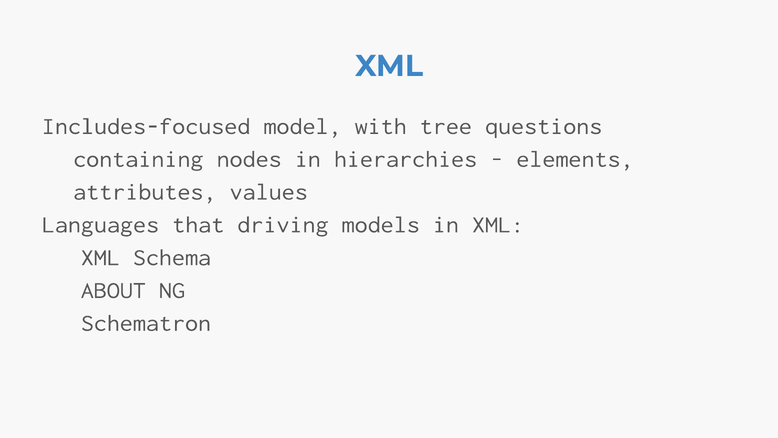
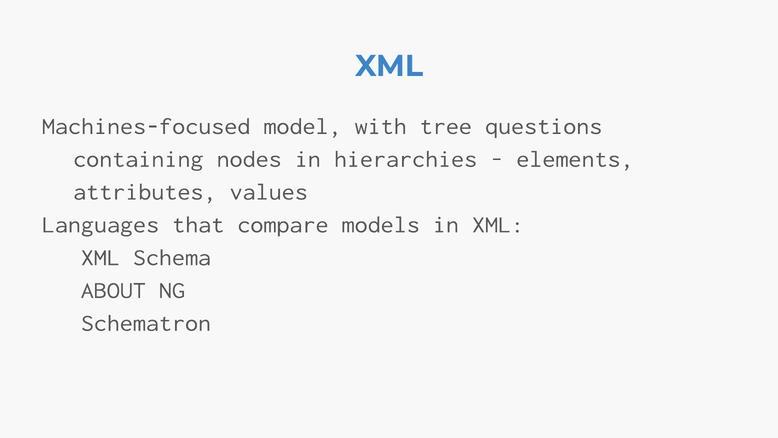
Includes-focused: Includes-focused -> Machines-focused (146, 126)
driving: driving -> compare (283, 224)
